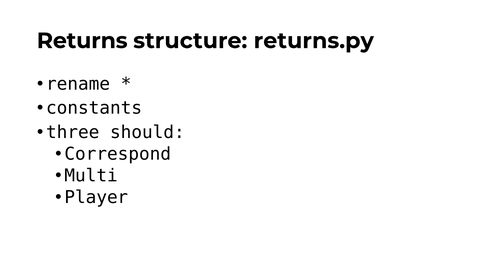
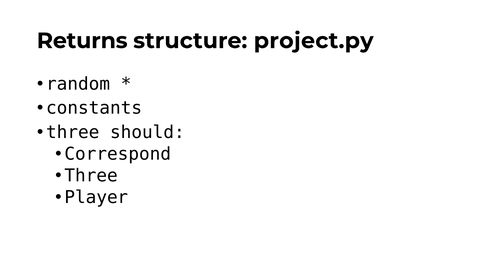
returns.py: returns.py -> project.py (314, 41)
rename: rename -> random (78, 84)
Multi: Multi -> Three (91, 176)
